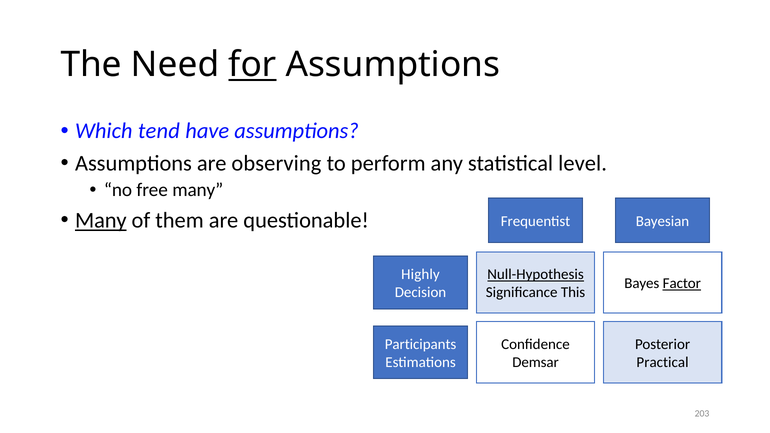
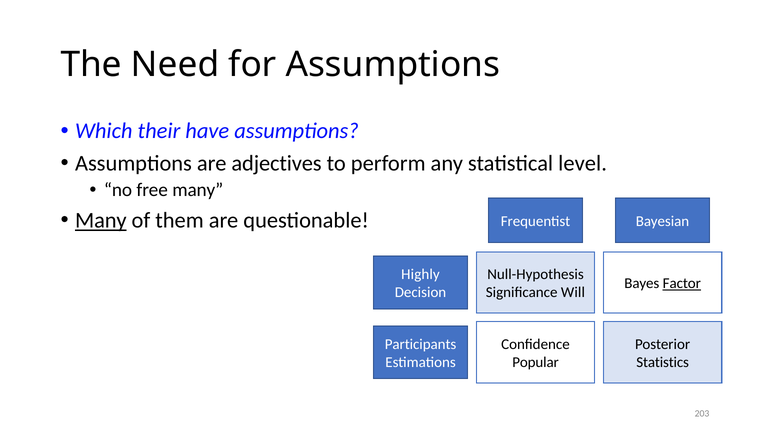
for underline: present -> none (252, 65)
tend: tend -> their (159, 131)
observing: observing -> adjectives (277, 163)
Null-Hypothesis underline: present -> none (536, 275)
This: This -> Will (573, 293)
Demsar: Demsar -> Popular (536, 362)
Practical: Practical -> Statistics (663, 362)
